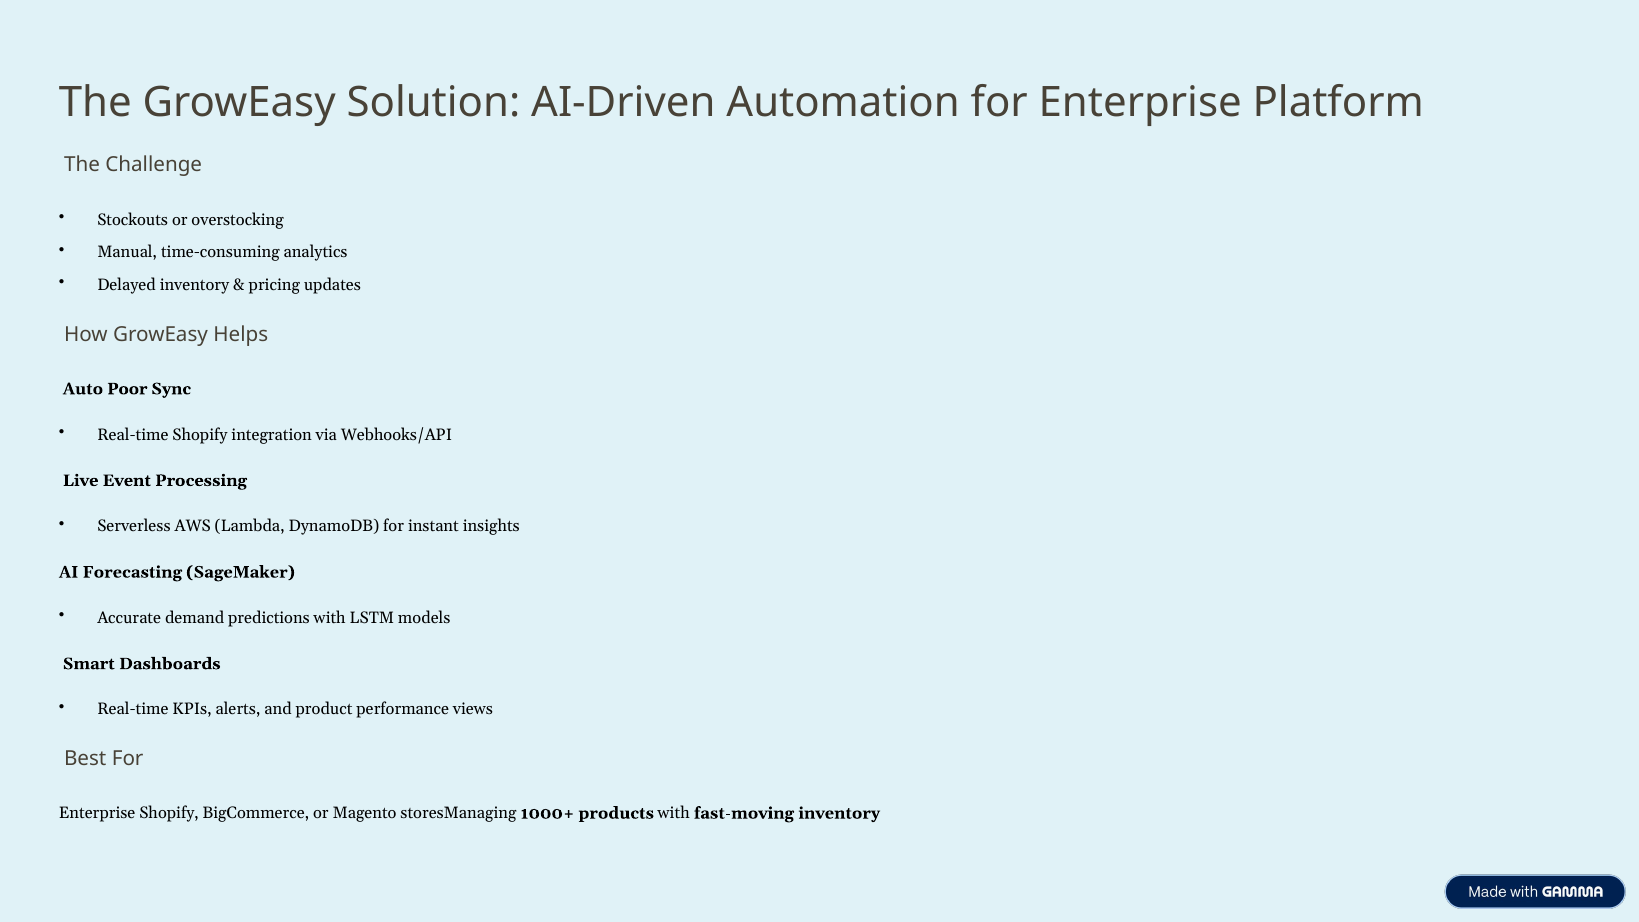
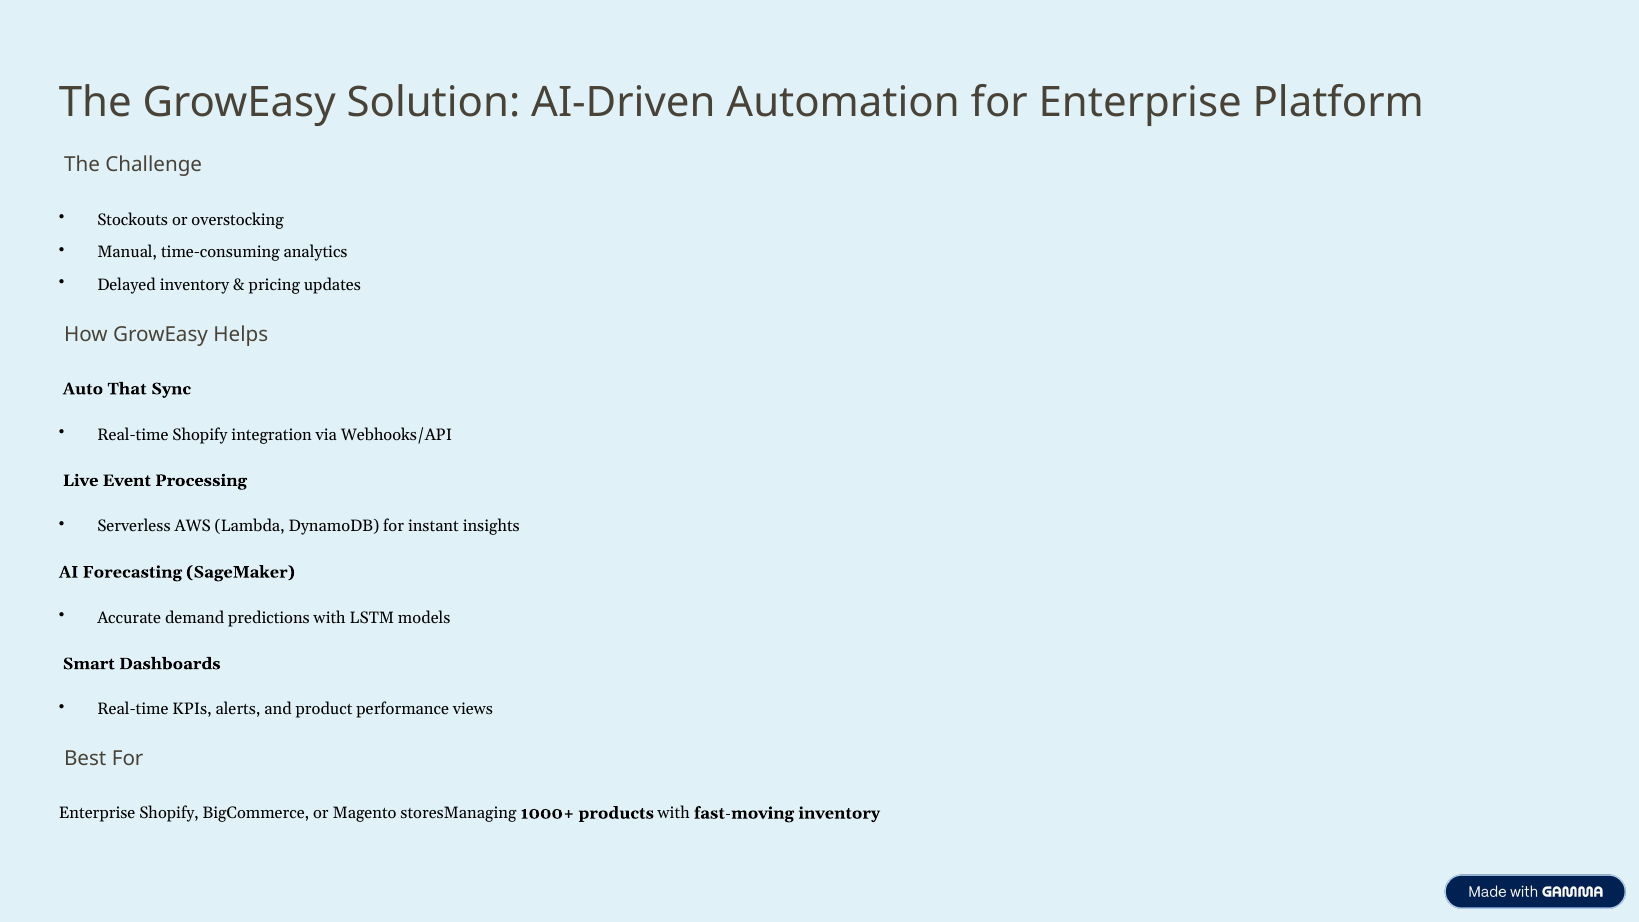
Poor: Poor -> That (127, 389)
